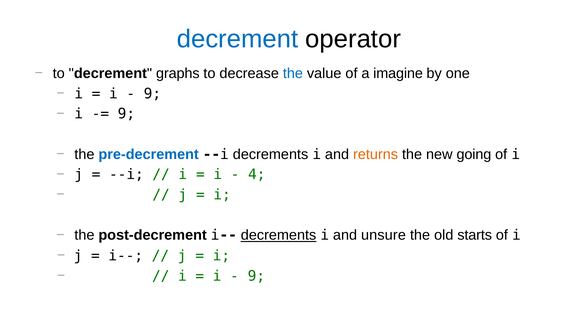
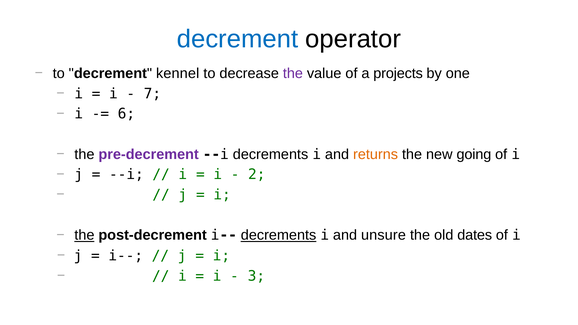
graphs: graphs -> kennel (178, 73)
the colour: blue -> purple (293, 73)
imagine: imagine -> projects (398, 73)
9: 9 -> 7 (153, 94)
9: 9 -> 6 (127, 114)
pre-decrement colour: blue -> purple (149, 154)
4: 4 -> 2 (257, 175)
the underline: none -> present (84, 235)
starts: starts -> dates (475, 235)
9: 9 -> 3 (256, 276)
